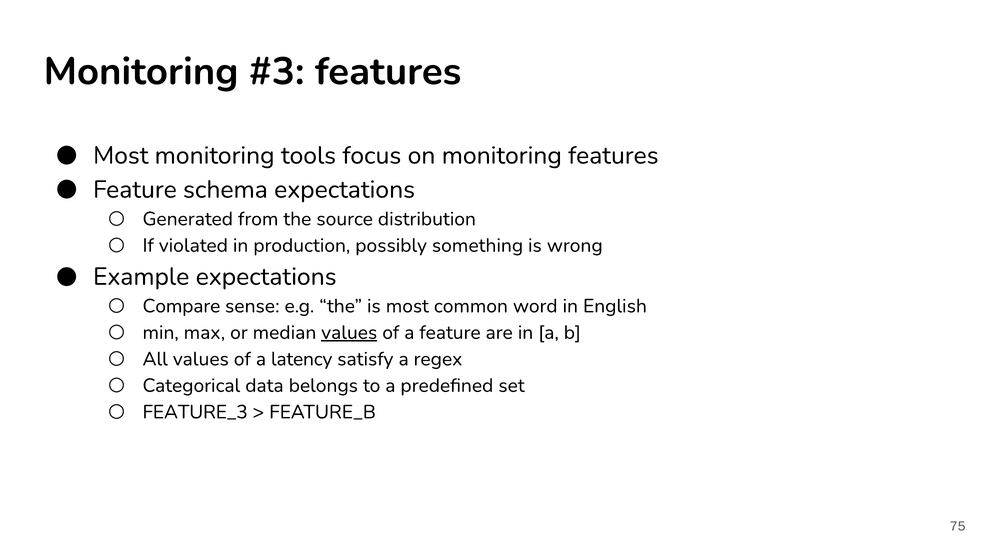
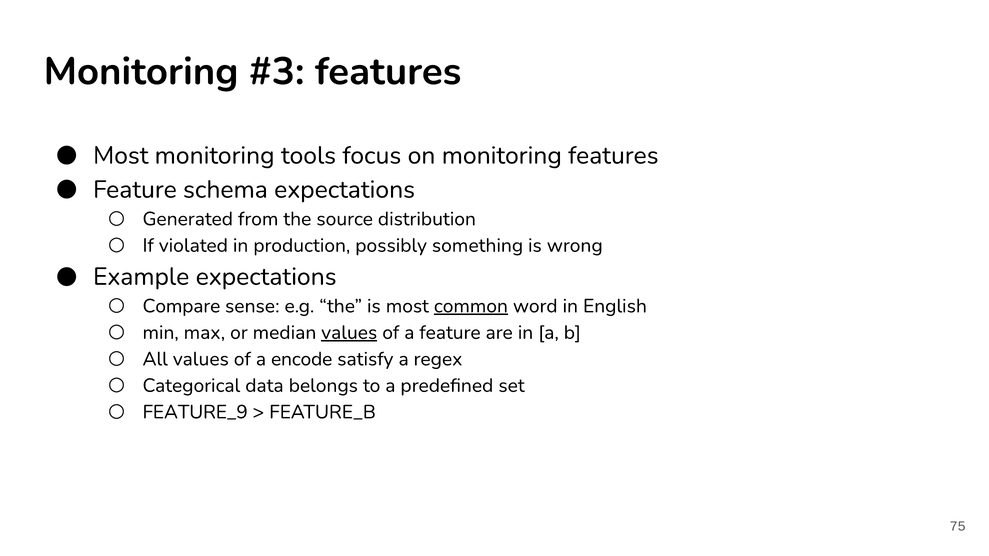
common underline: none -> present (471, 306)
latency: latency -> encode (302, 359)
FEATURE_3: FEATURE_3 -> FEATURE_9 (195, 412)
